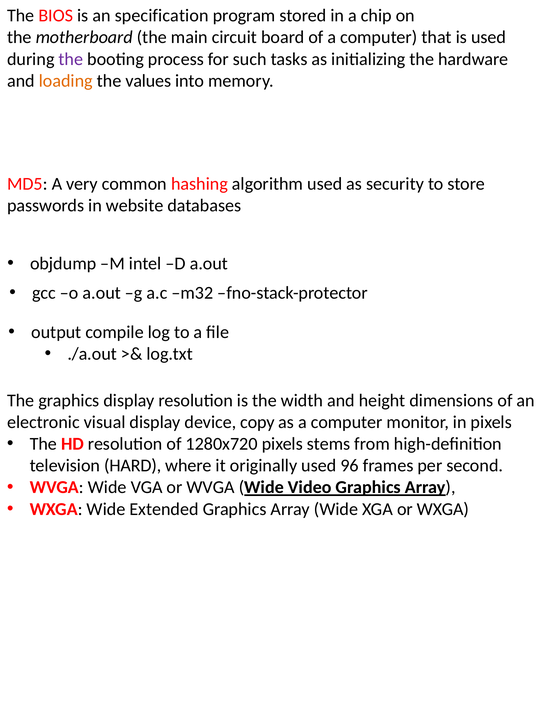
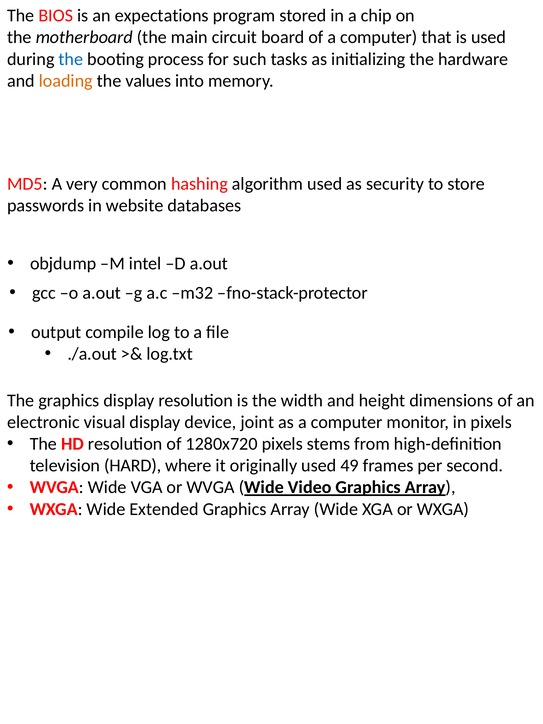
specification: specification -> expectations (162, 16)
the colour: purple -> blue (71, 59)
copy: copy -> joint (257, 422)
96: 96 -> 49 (350, 466)
